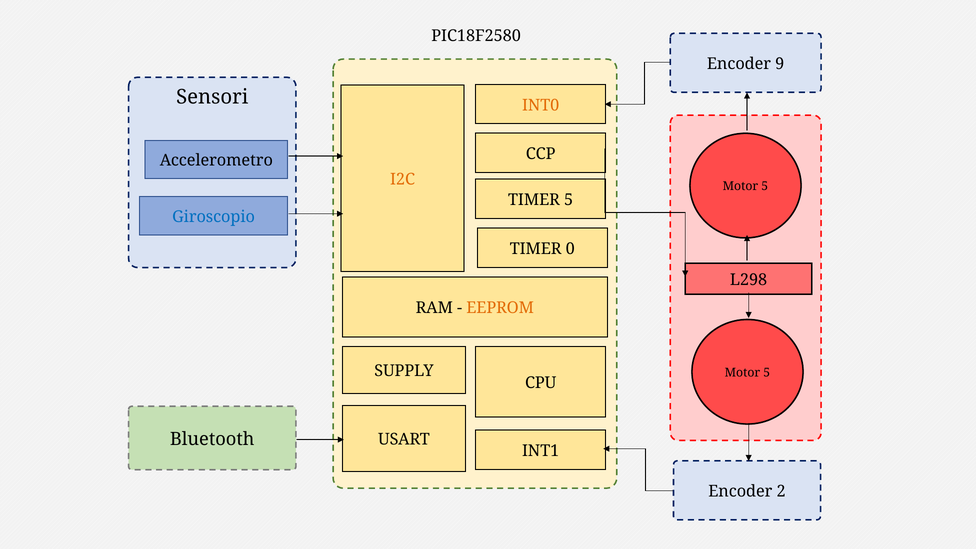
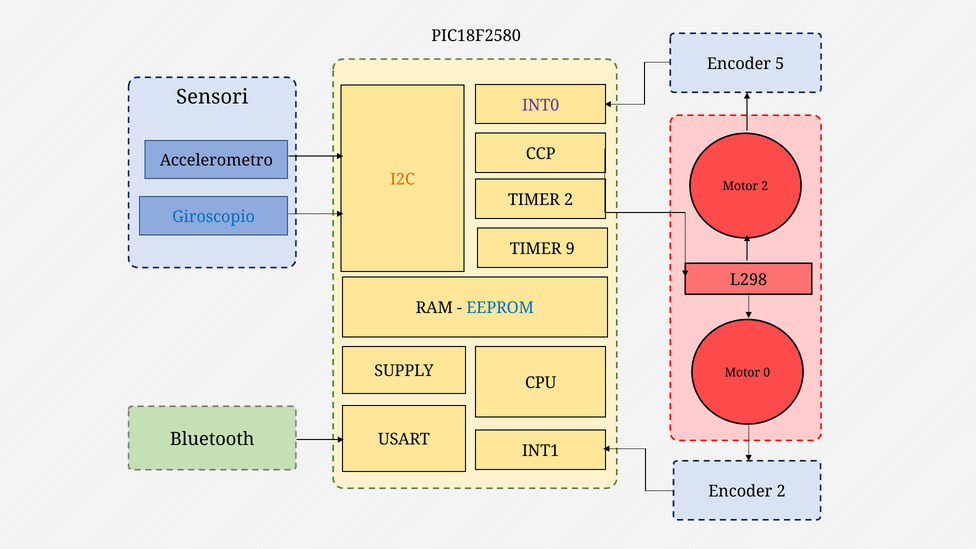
9: 9 -> 5 (780, 64)
INT0 colour: orange -> purple (541, 105)
5: 5 -> 2 (765, 186)
TIMER 5: 5 -> 2 (569, 200)
0: 0 -> 9 (570, 249)
EEPROM colour: orange -> blue (500, 308)
5: 5 -> 0 (767, 373)
